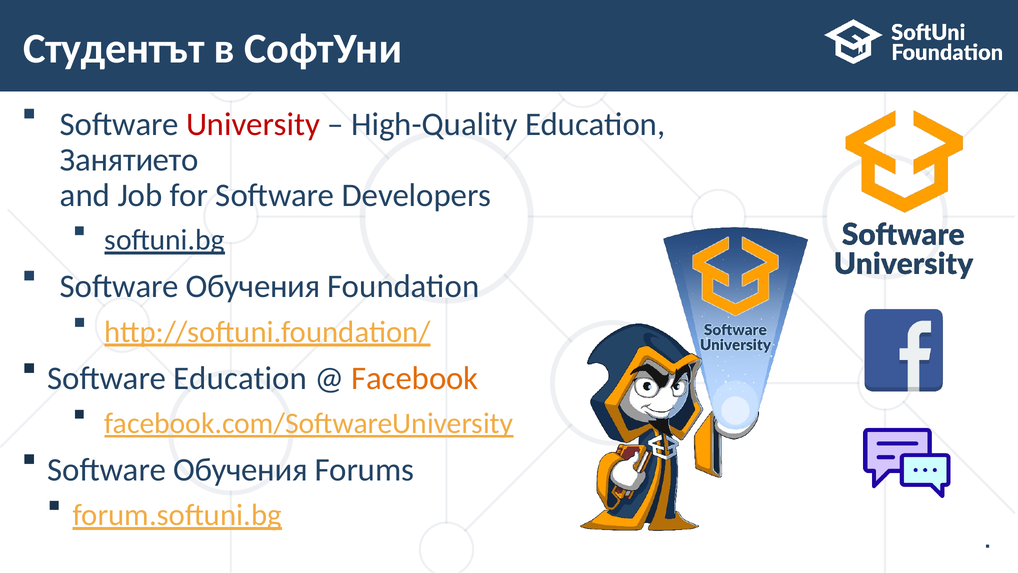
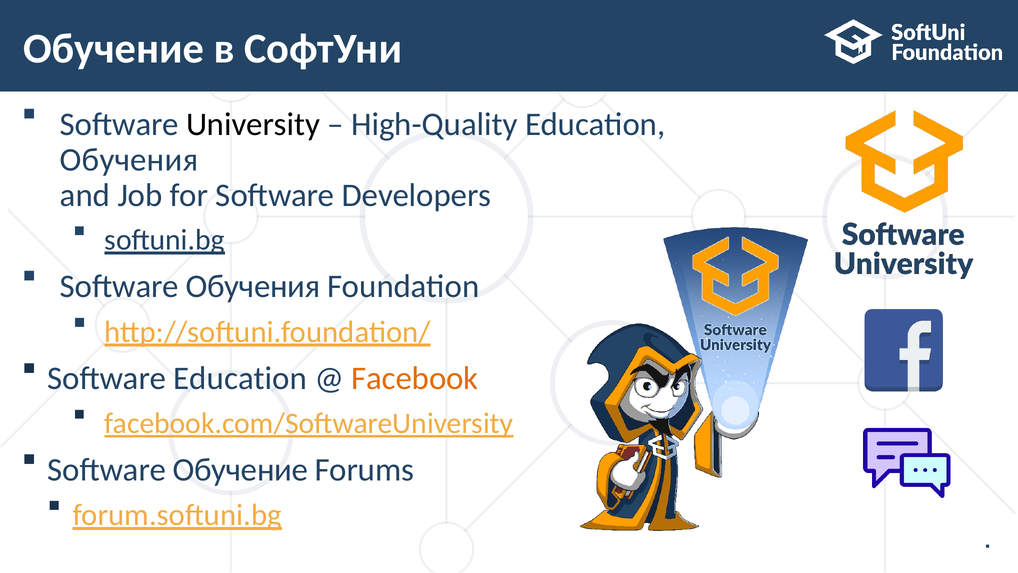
Студентът: Студентът -> Обучение (114, 49)
University colour: red -> black (253, 124)
Занятието: Занятието -> Обучения (129, 160)
Обучения: Обучения -> Обучение (240, 469)
